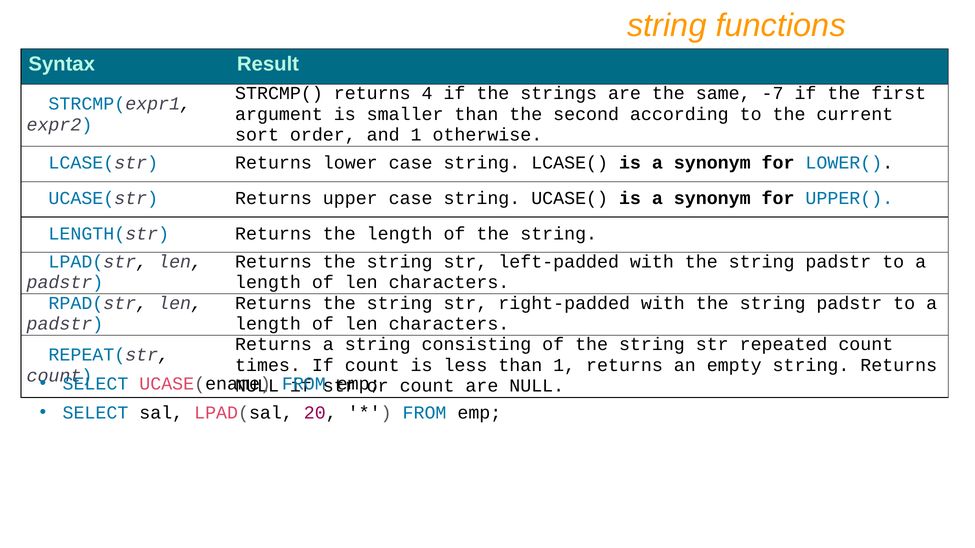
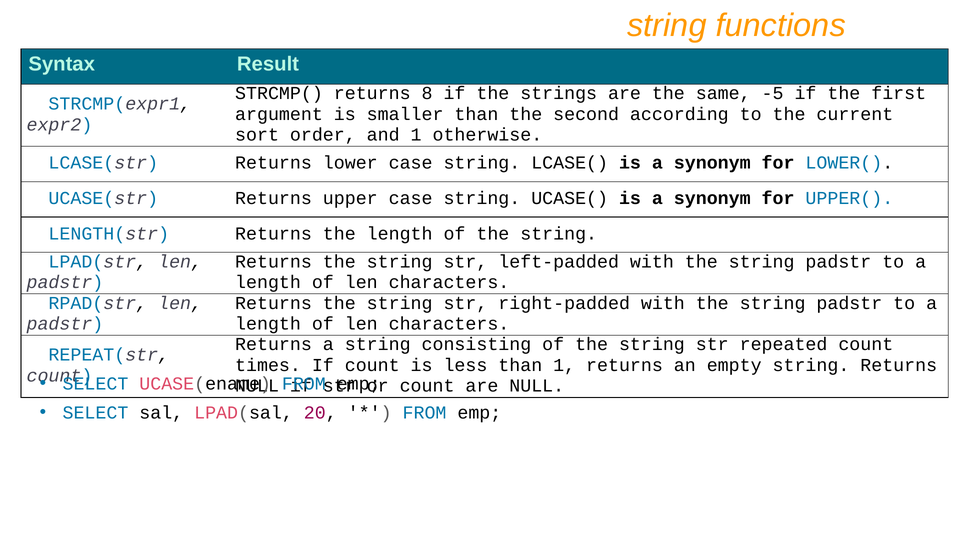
4: 4 -> 8 (427, 93)
-7: -7 -> -5 (773, 93)
